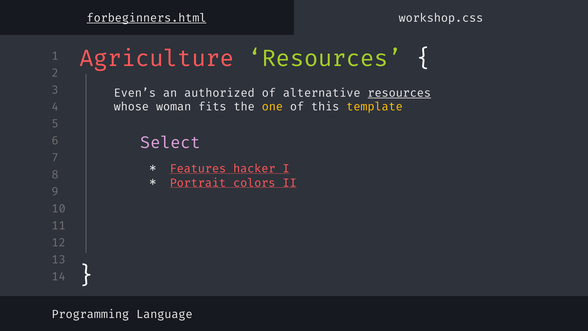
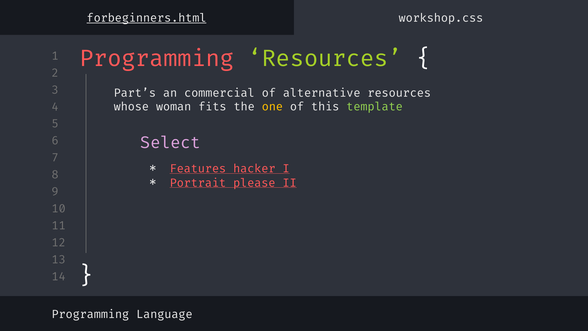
Agriculture: Agriculture -> Programming (157, 59)
Even’s: Even’s -> Part’s (135, 93)
authorized: authorized -> commercial (219, 93)
resources underline: present -> none (399, 93)
template colour: yellow -> light green (375, 107)
colors: colors -> please (254, 183)
